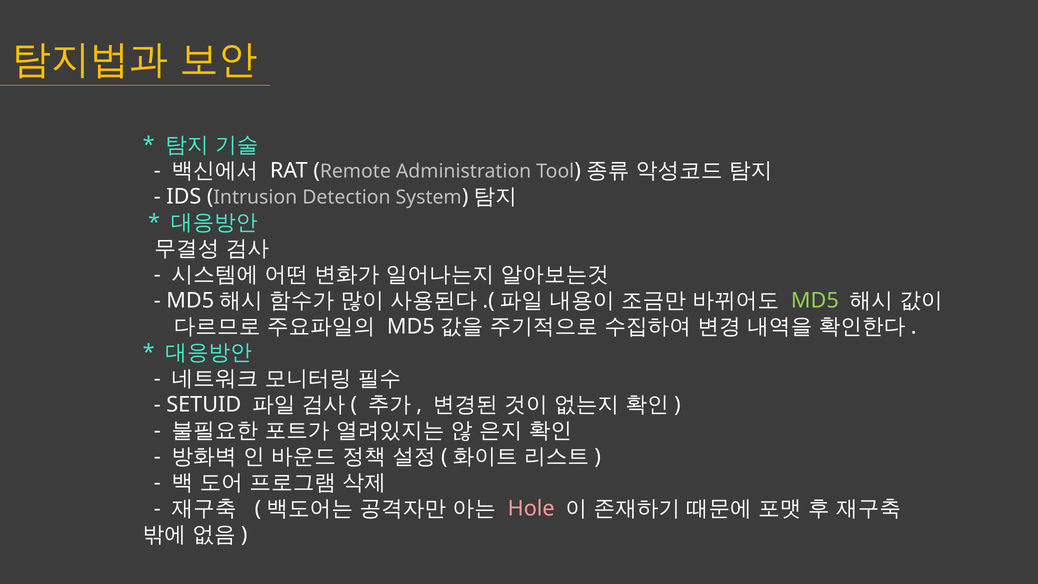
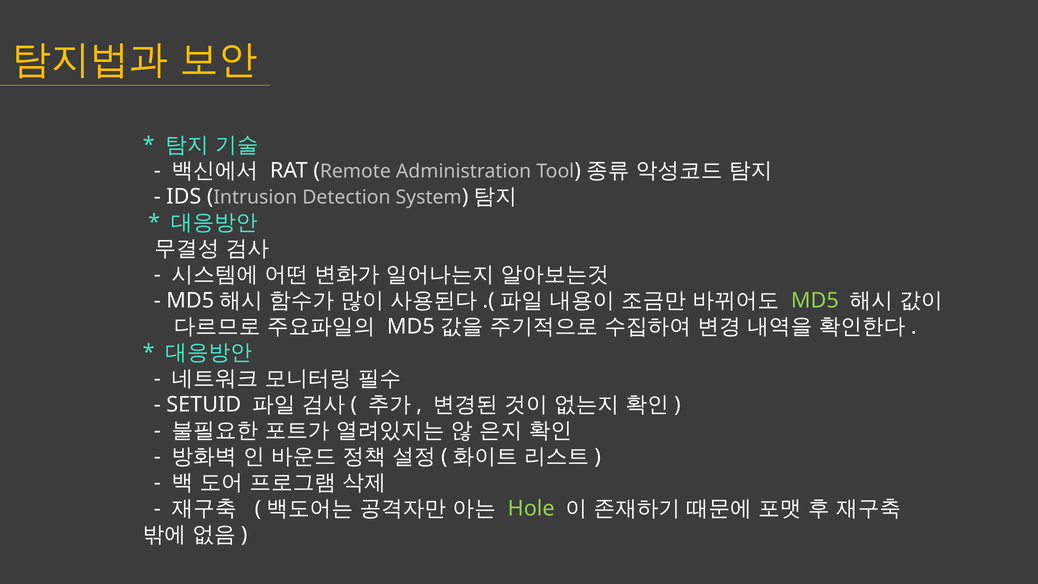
Hole colour: pink -> light green (531, 508)
